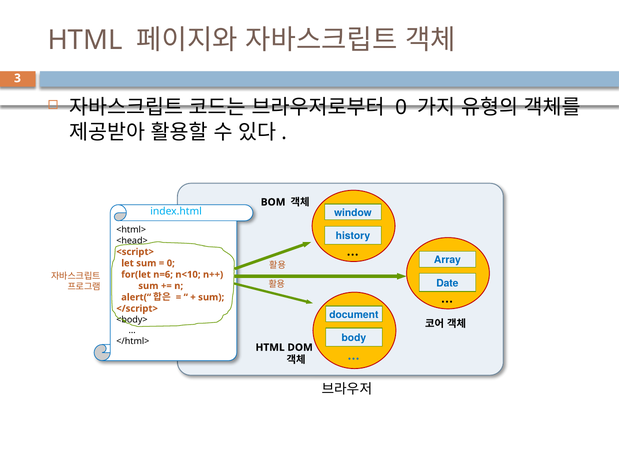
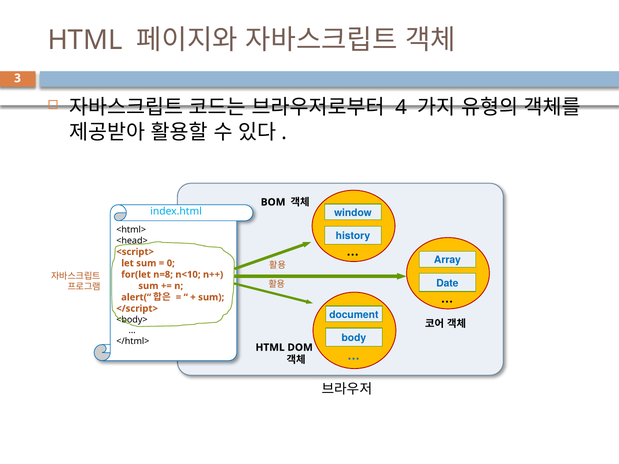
0: 0 -> 4 (401, 108)
n=6: n=6 -> n=8 (163, 275)
